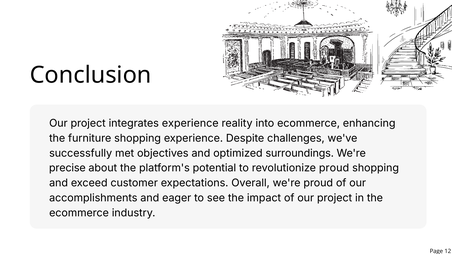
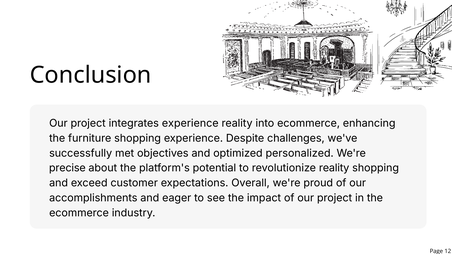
surroundings: surroundings -> personalized (300, 153)
revolutionize proud: proud -> reality (334, 168)
